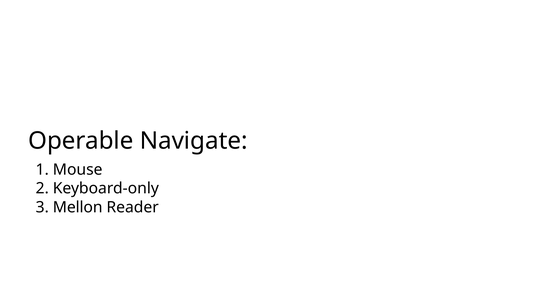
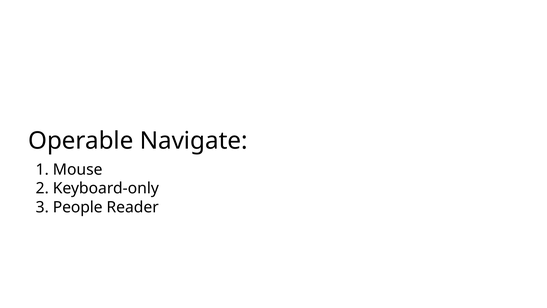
Mellon: Mellon -> People (78, 207)
